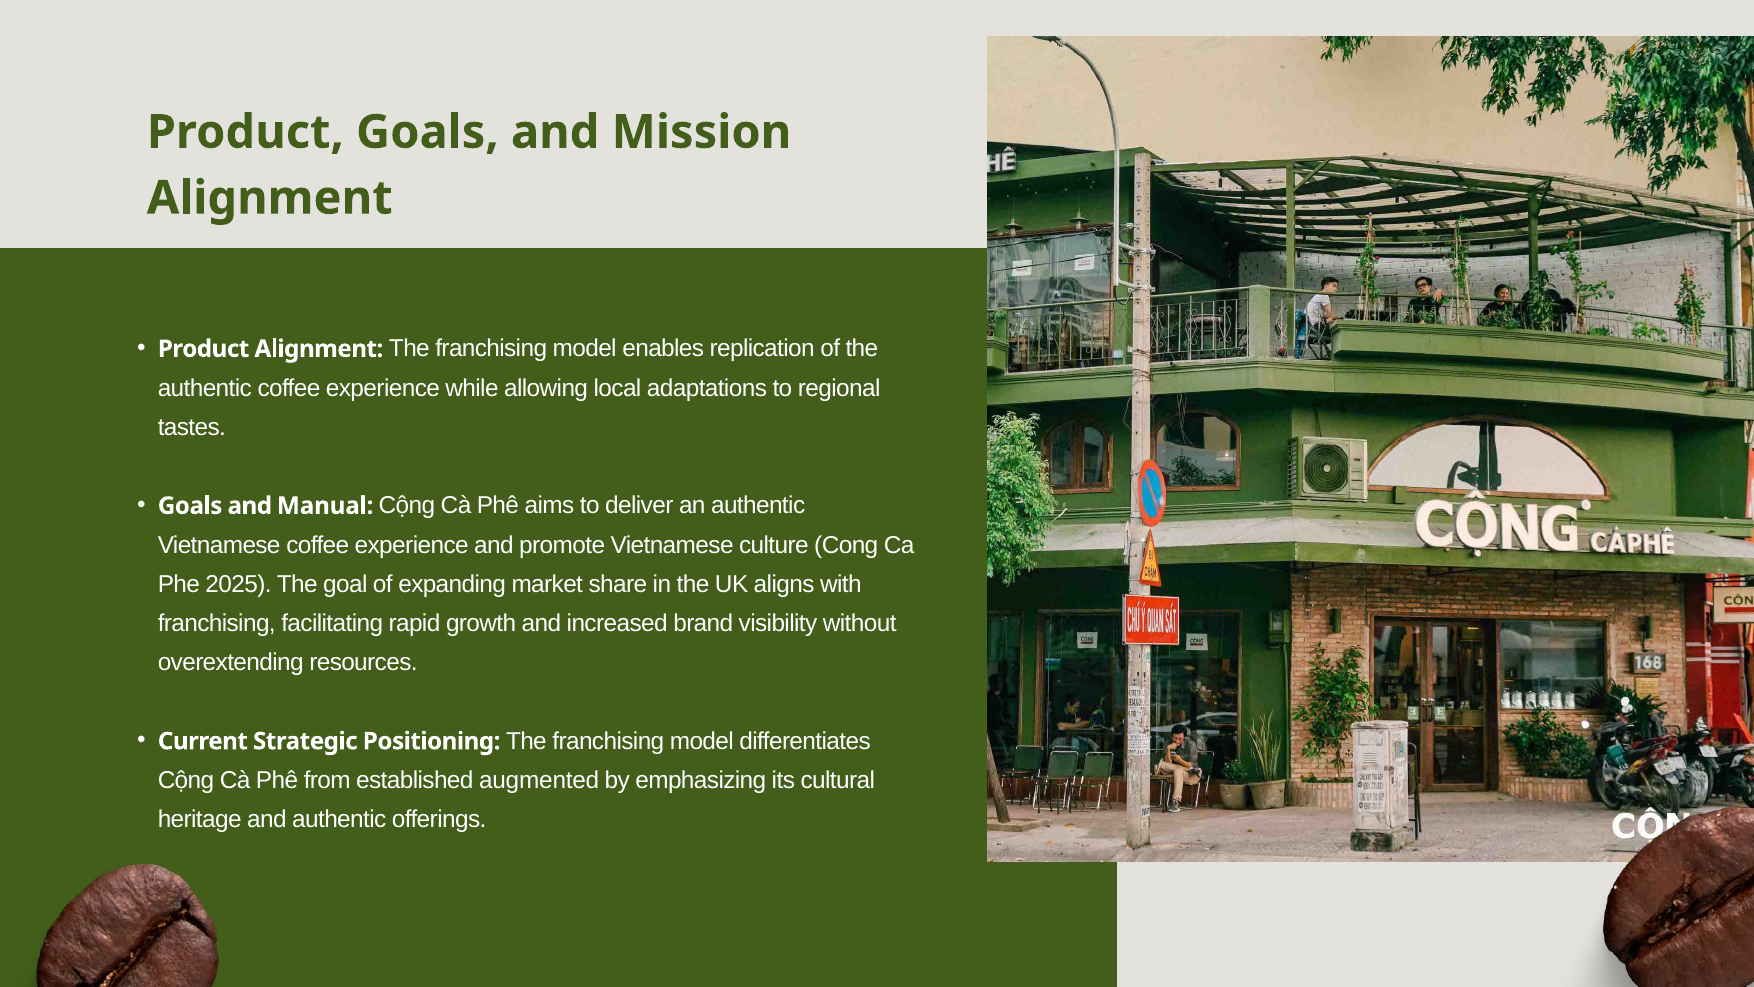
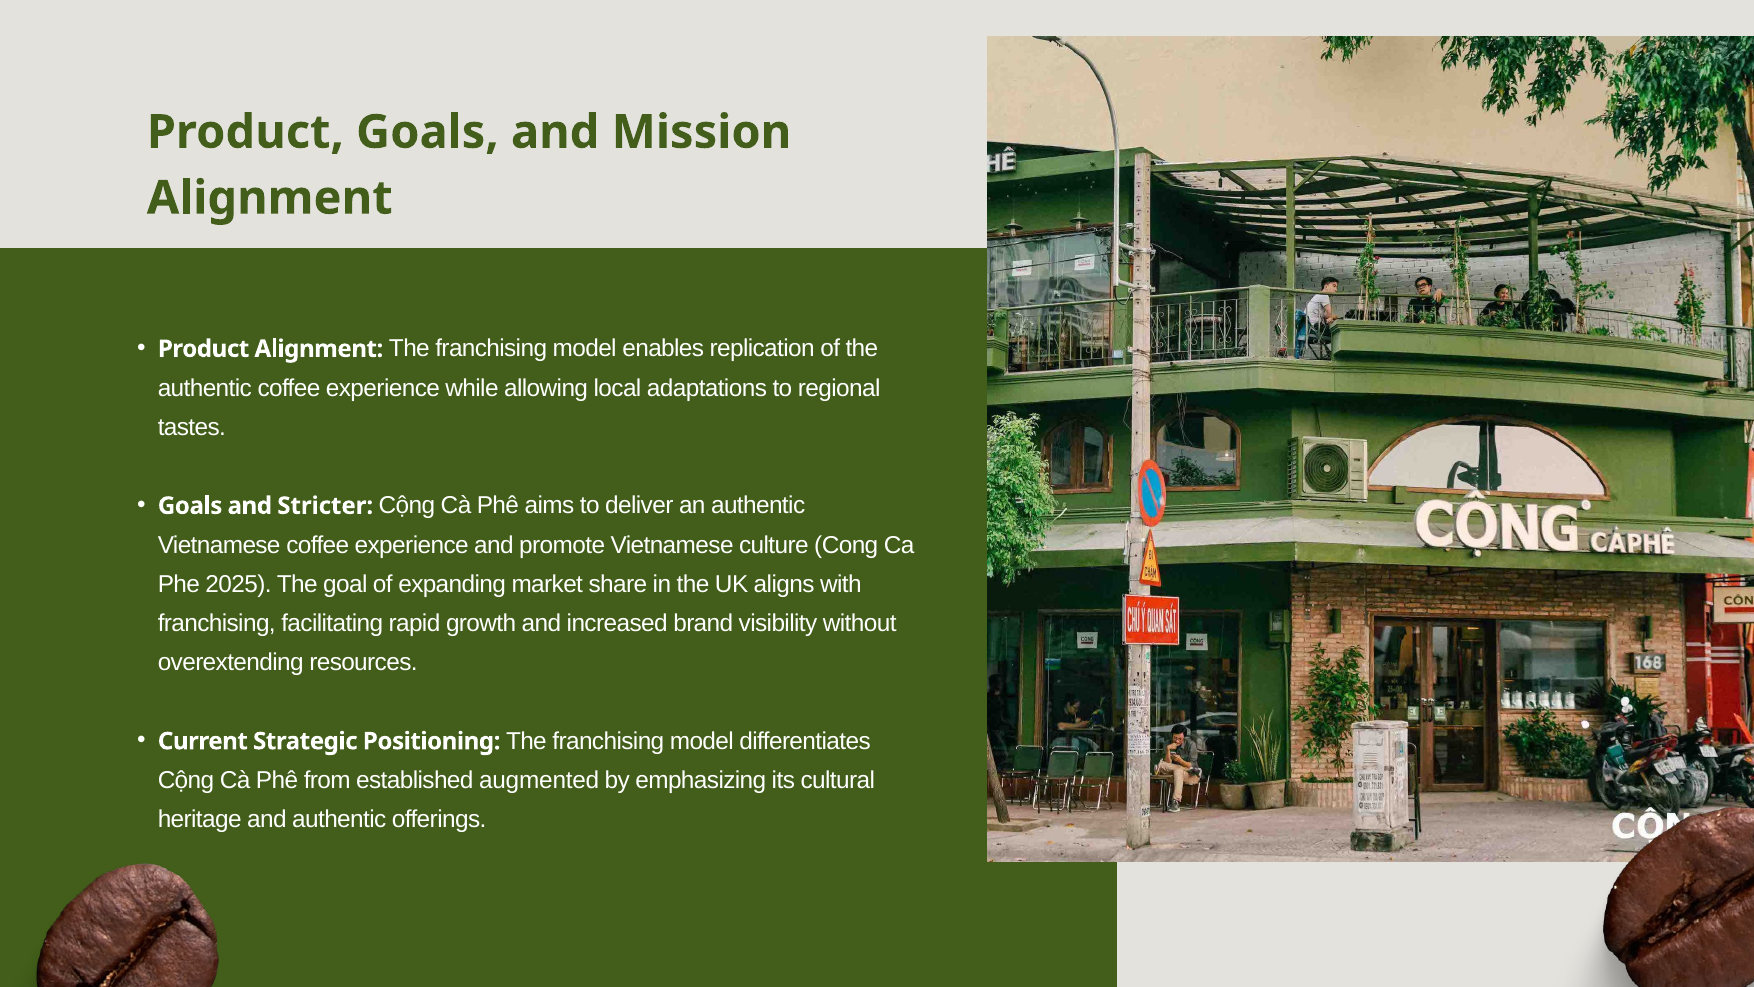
Manual: Manual -> Stricter (325, 506)
